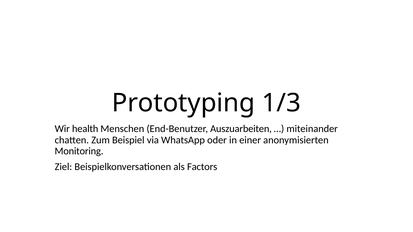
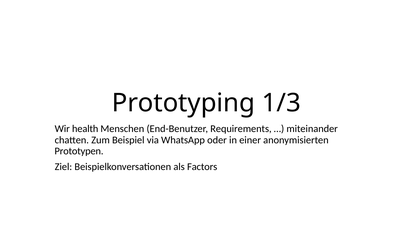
Auszuarbeiten: Auszuarbeiten -> Requirements (241, 129)
Monitoring: Monitoring -> Prototypen (79, 151)
